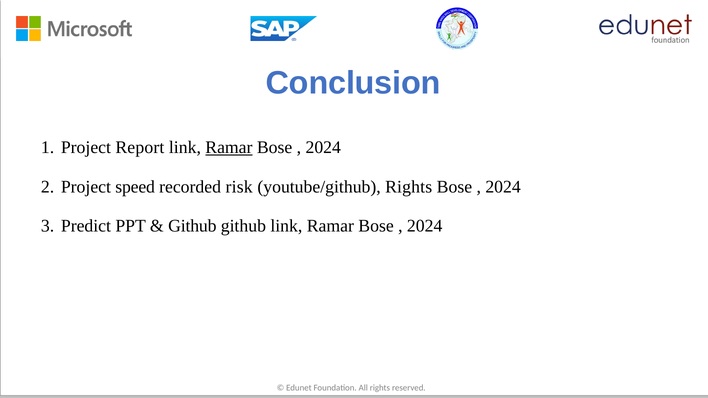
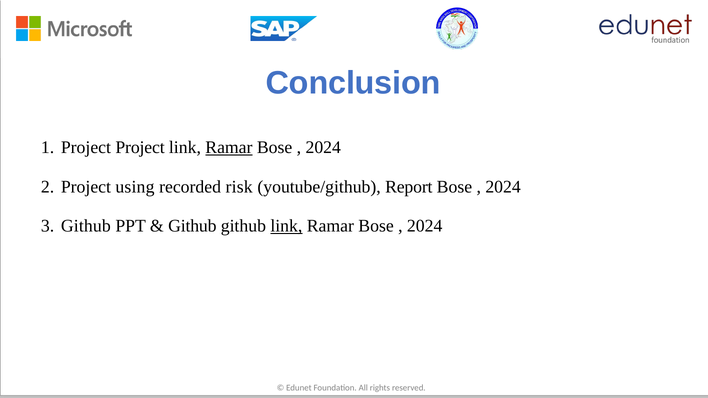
Project Report: Report -> Project (140, 148)
speed: speed -> using (135, 187)
youtube/github Rights: Rights -> Report (409, 187)
Predict: Predict -> Github (86, 226)
link underline: none -> present (286, 226)
